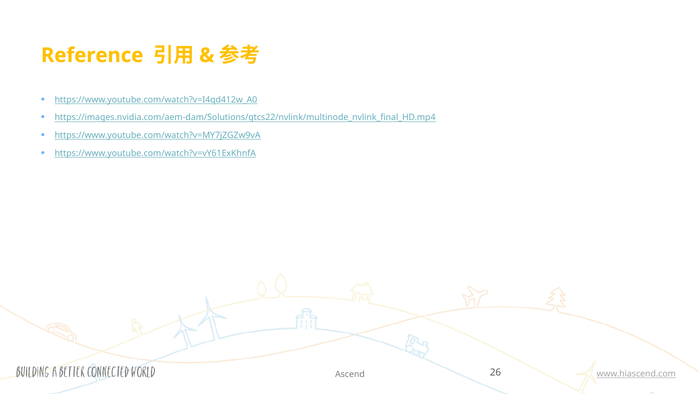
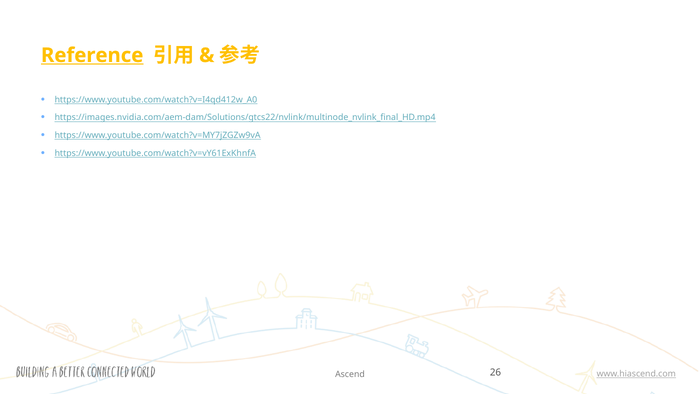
Reference underline: none -> present (92, 55)
